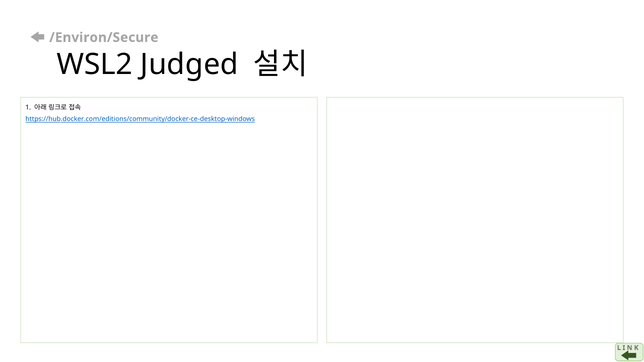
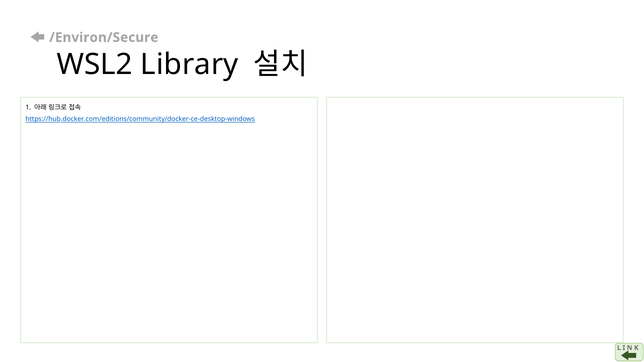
Judged: Judged -> Library (189, 64)
